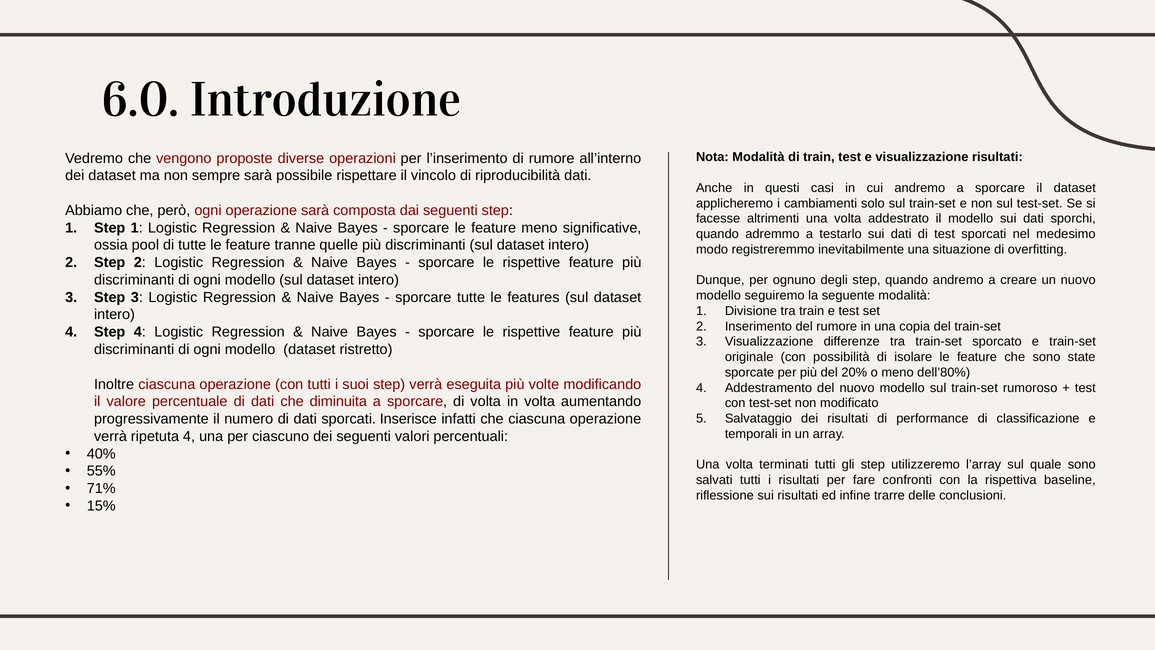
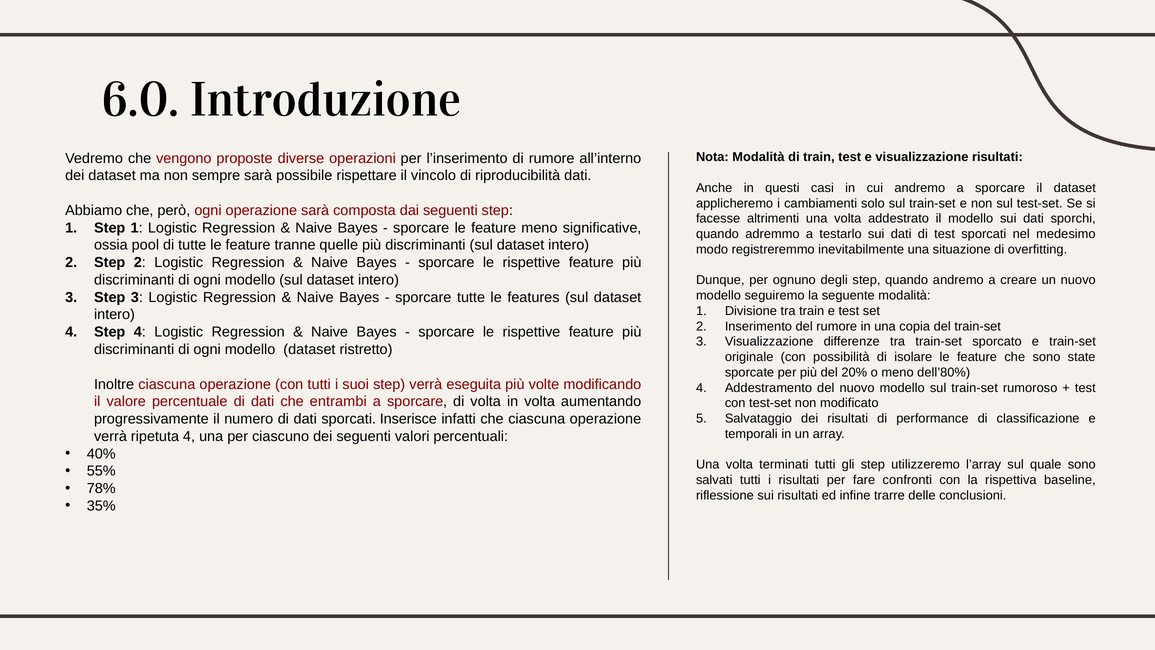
diminuita: diminuita -> entrambi (338, 401)
71%: 71% -> 78% (101, 488)
15%: 15% -> 35% (101, 506)
